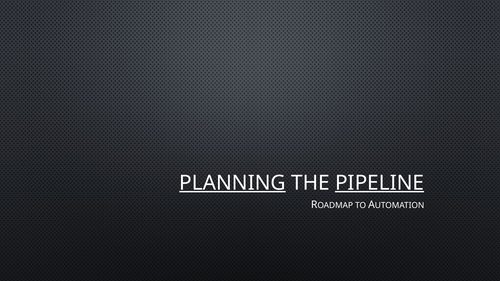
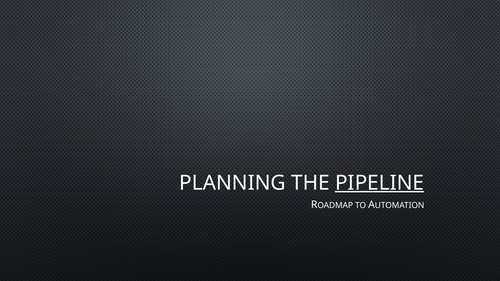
PLANNING underline: present -> none (233, 183)
